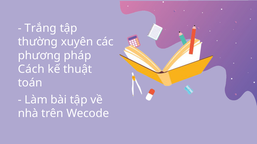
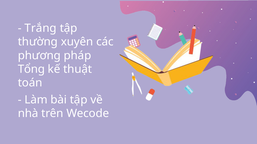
Cách: Cách -> Tổng (31, 69)
